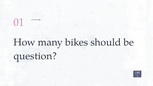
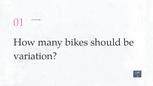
question: question -> variation (35, 56)
